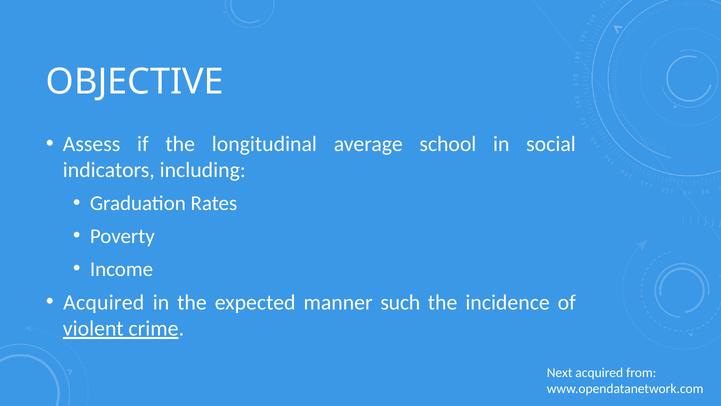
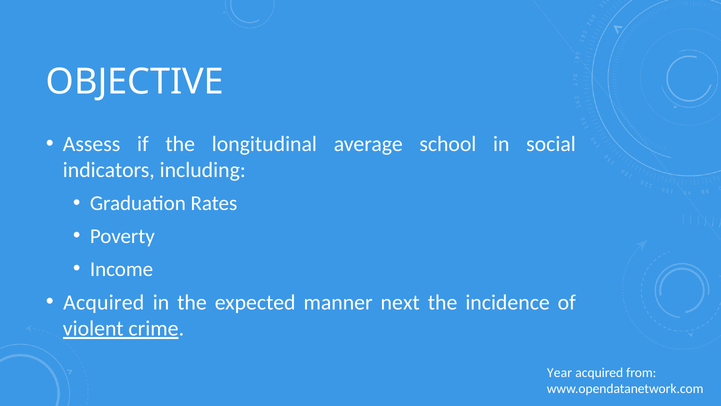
such: such -> next (400, 302)
Next: Next -> Year (560, 372)
